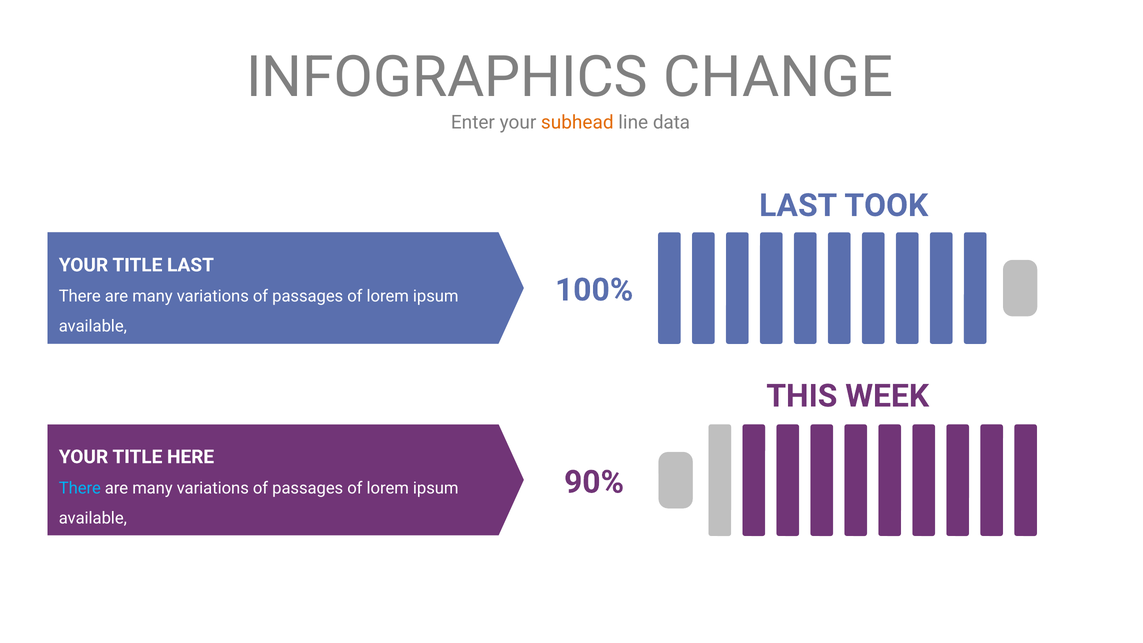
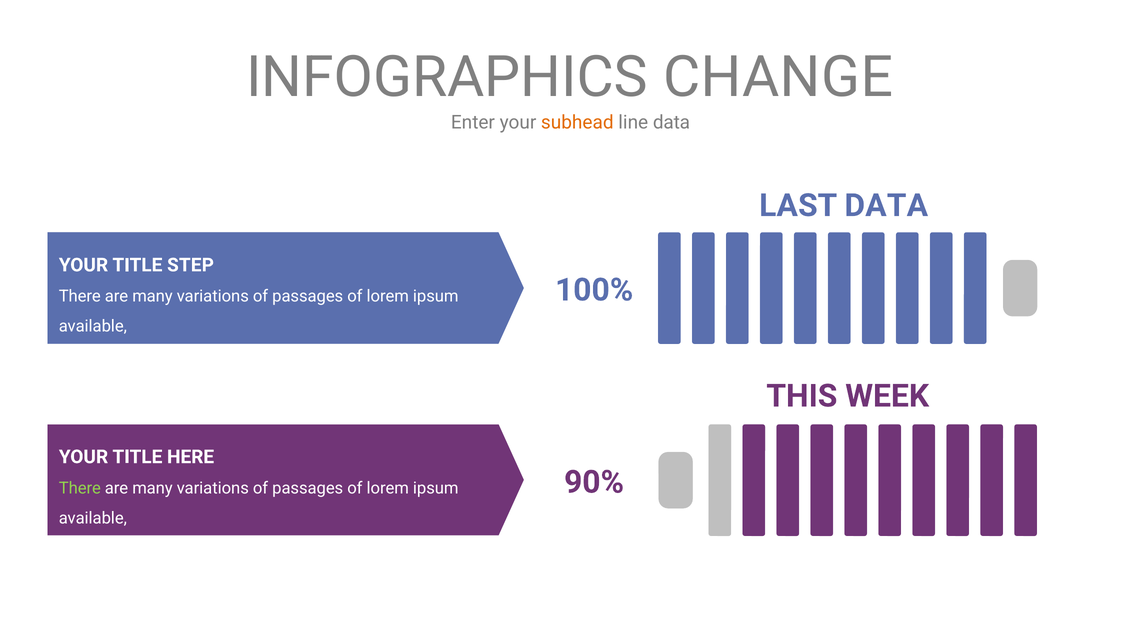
LAST TOOK: TOOK -> DATA (886, 206)
TITLE LAST: LAST -> STEP (190, 265)
There colour: light blue -> light green (80, 488)
